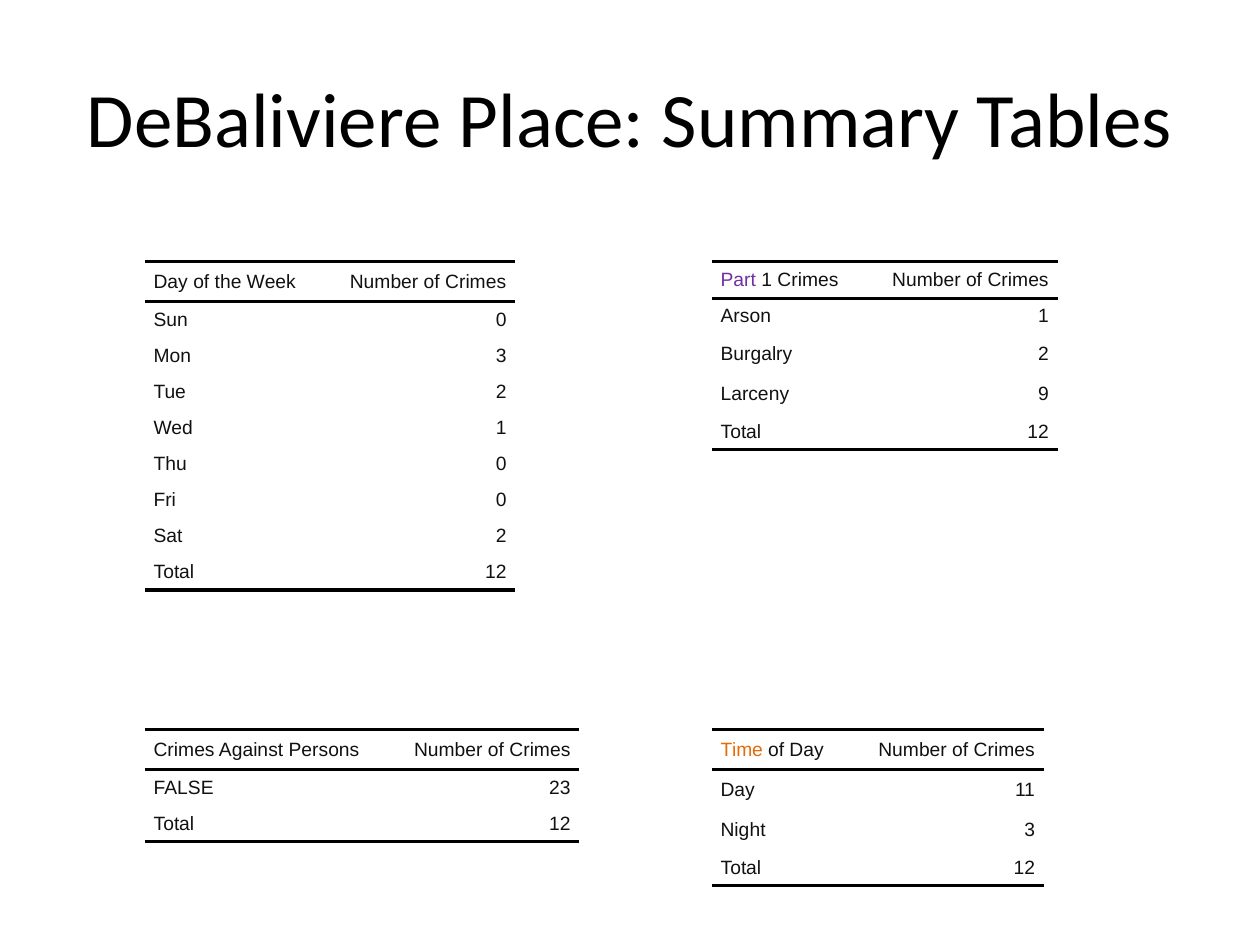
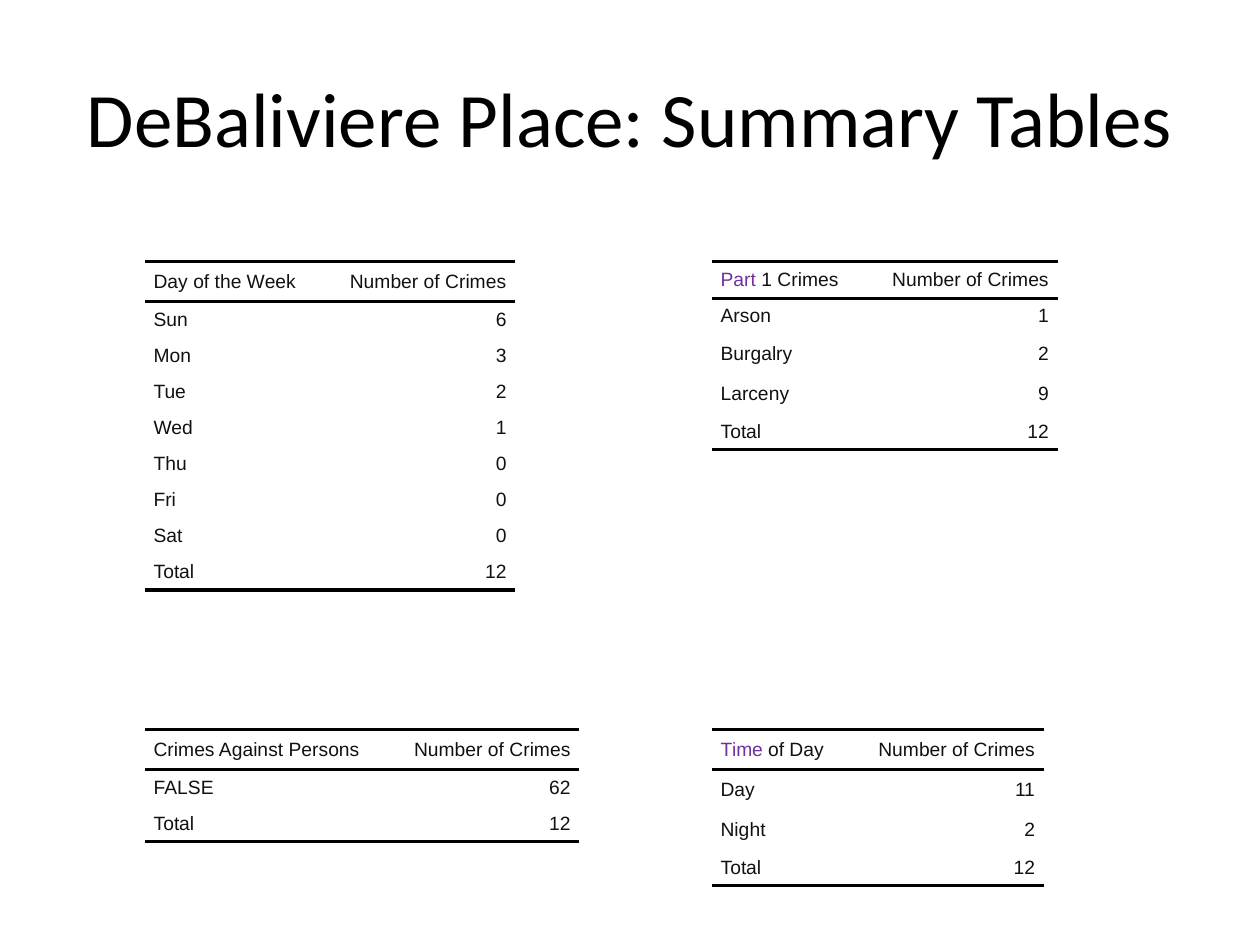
Sun 0: 0 -> 6 (501, 320)
Sat 2: 2 -> 0 (501, 536)
Time colour: orange -> purple (742, 750)
23: 23 -> 62 (560, 788)
Night 3: 3 -> 2 (1030, 830)
